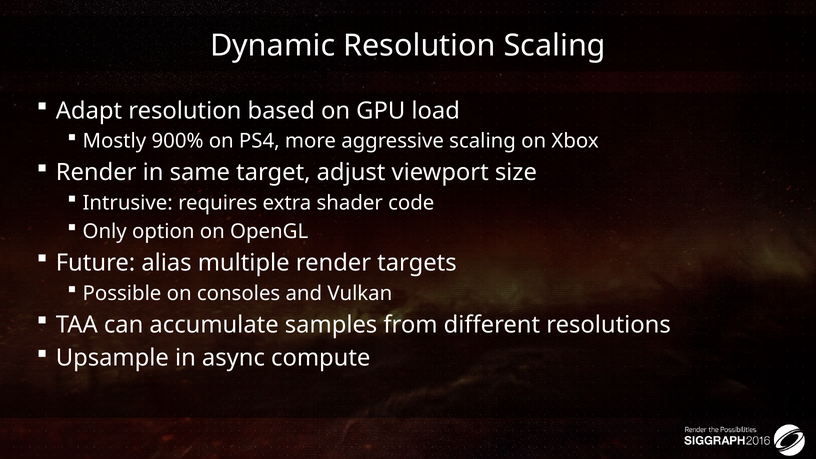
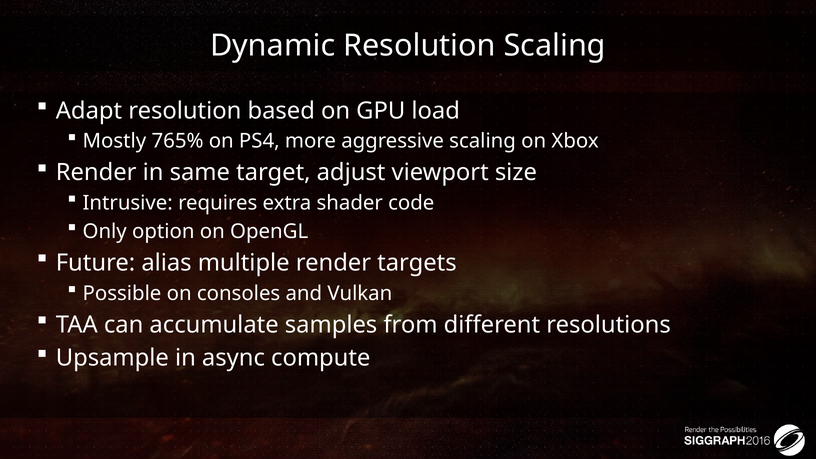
900%: 900% -> 765% (178, 141)
